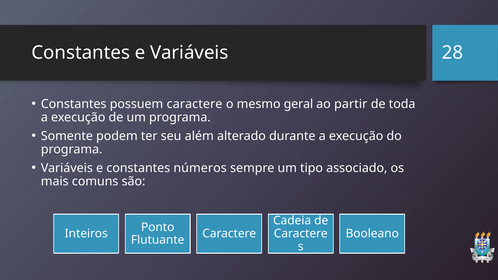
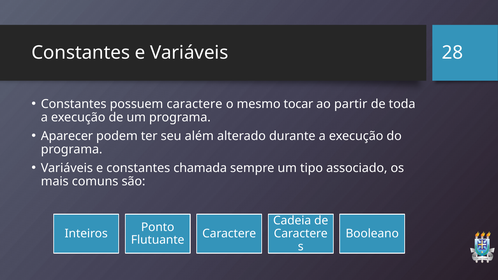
geral: geral -> tocar (298, 104)
Somente: Somente -> Aparecer (67, 136)
números: números -> chamada (200, 168)
